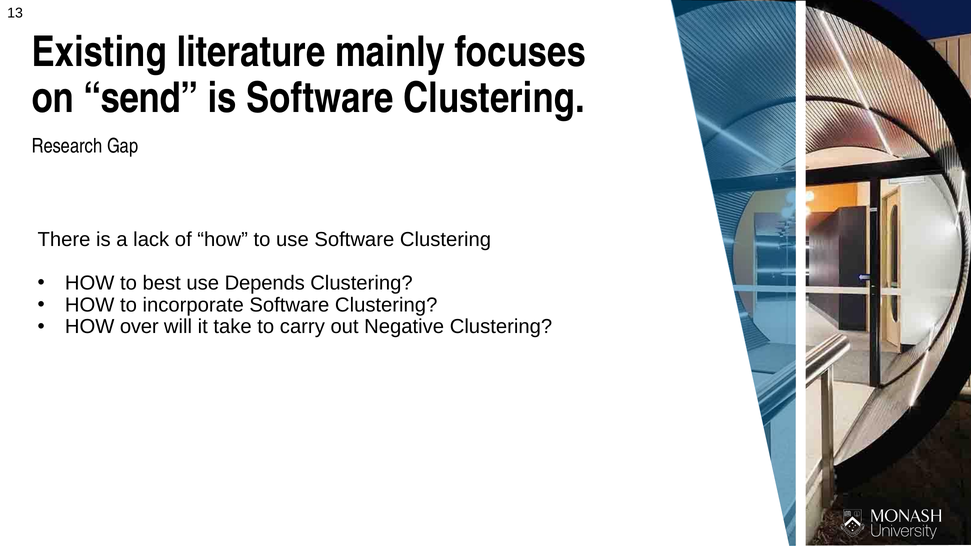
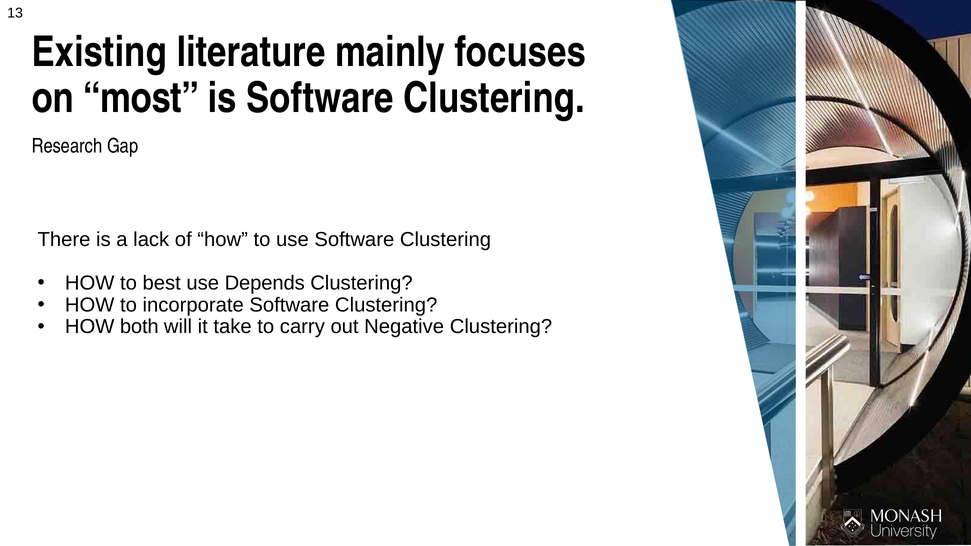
send: send -> most (141, 98)
over: over -> both (139, 327)
